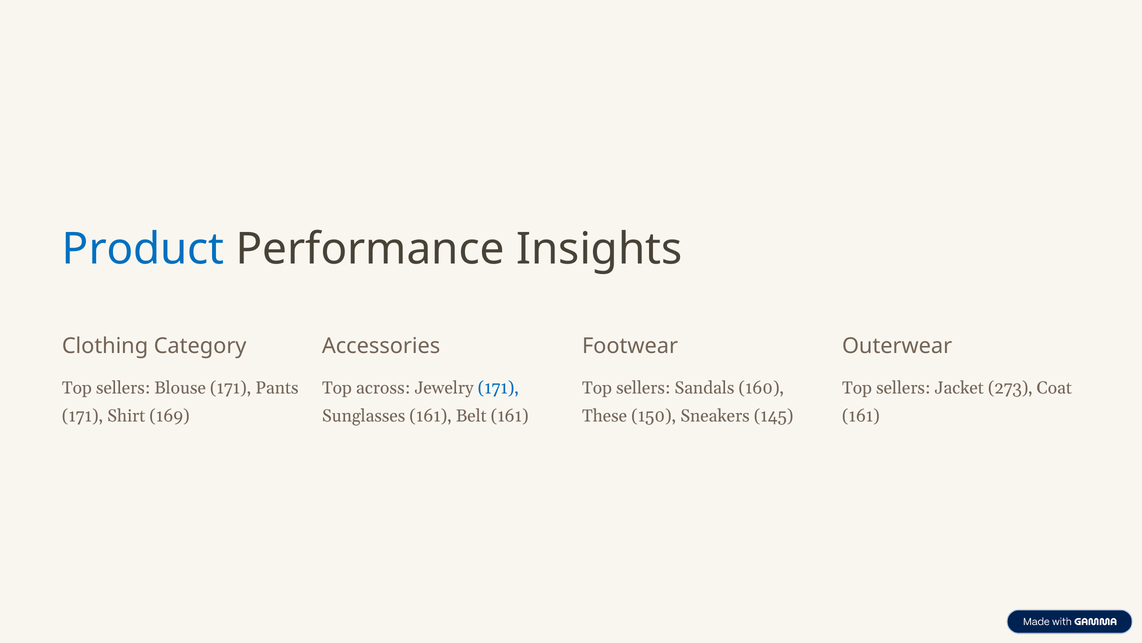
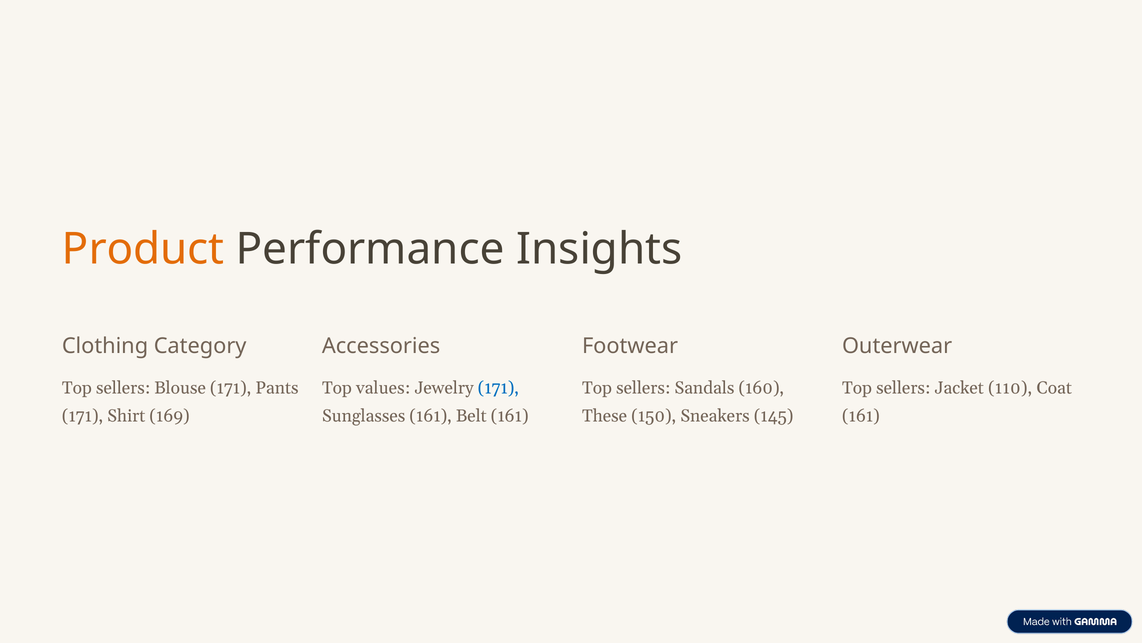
Product colour: blue -> orange (143, 249)
across: across -> values (383, 387)
273: 273 -> 110 (1010, 387)
